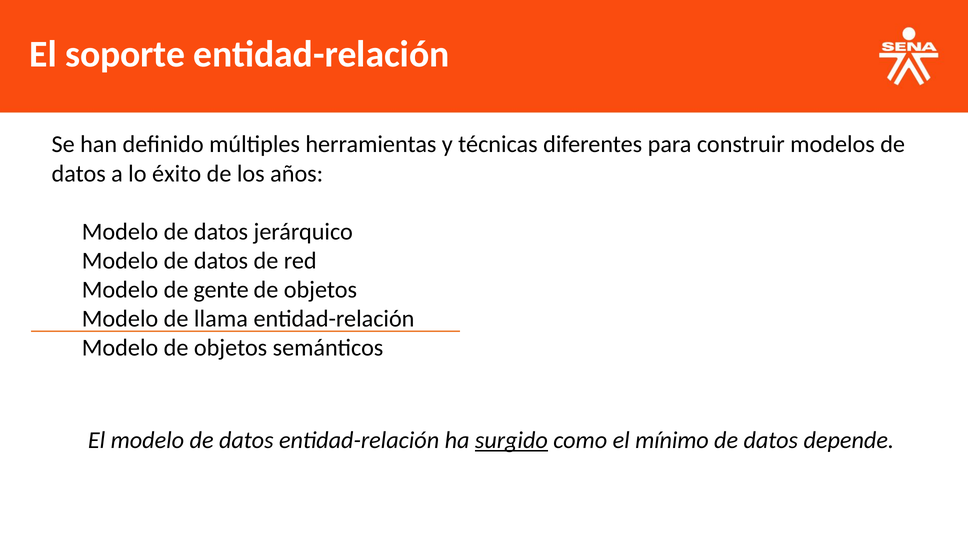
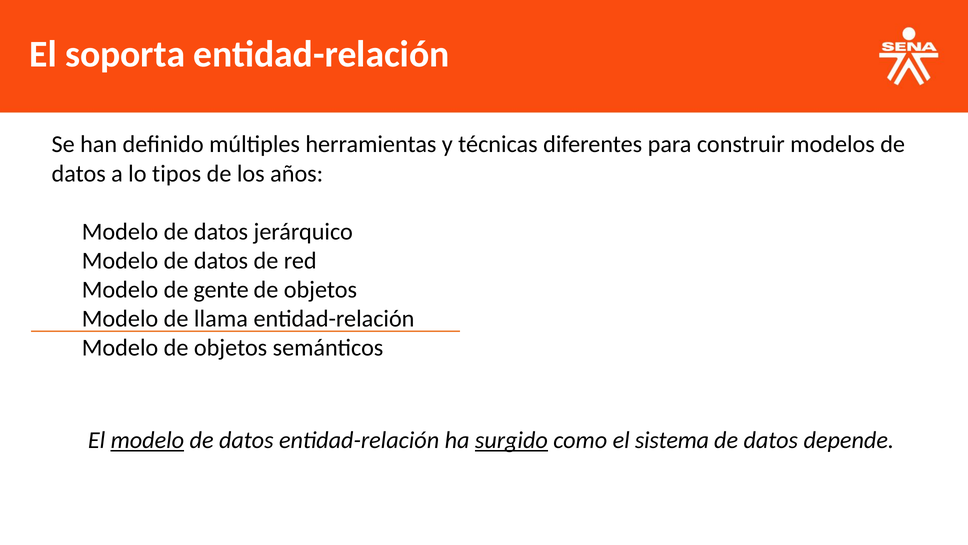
soporte: soporte -> soporta (125, 54)
éxito: éxito -> tipos (177, 173)
modelo underline: none -> present (147, 440)
mínimo: mínimo -> sistema (672, 440)
